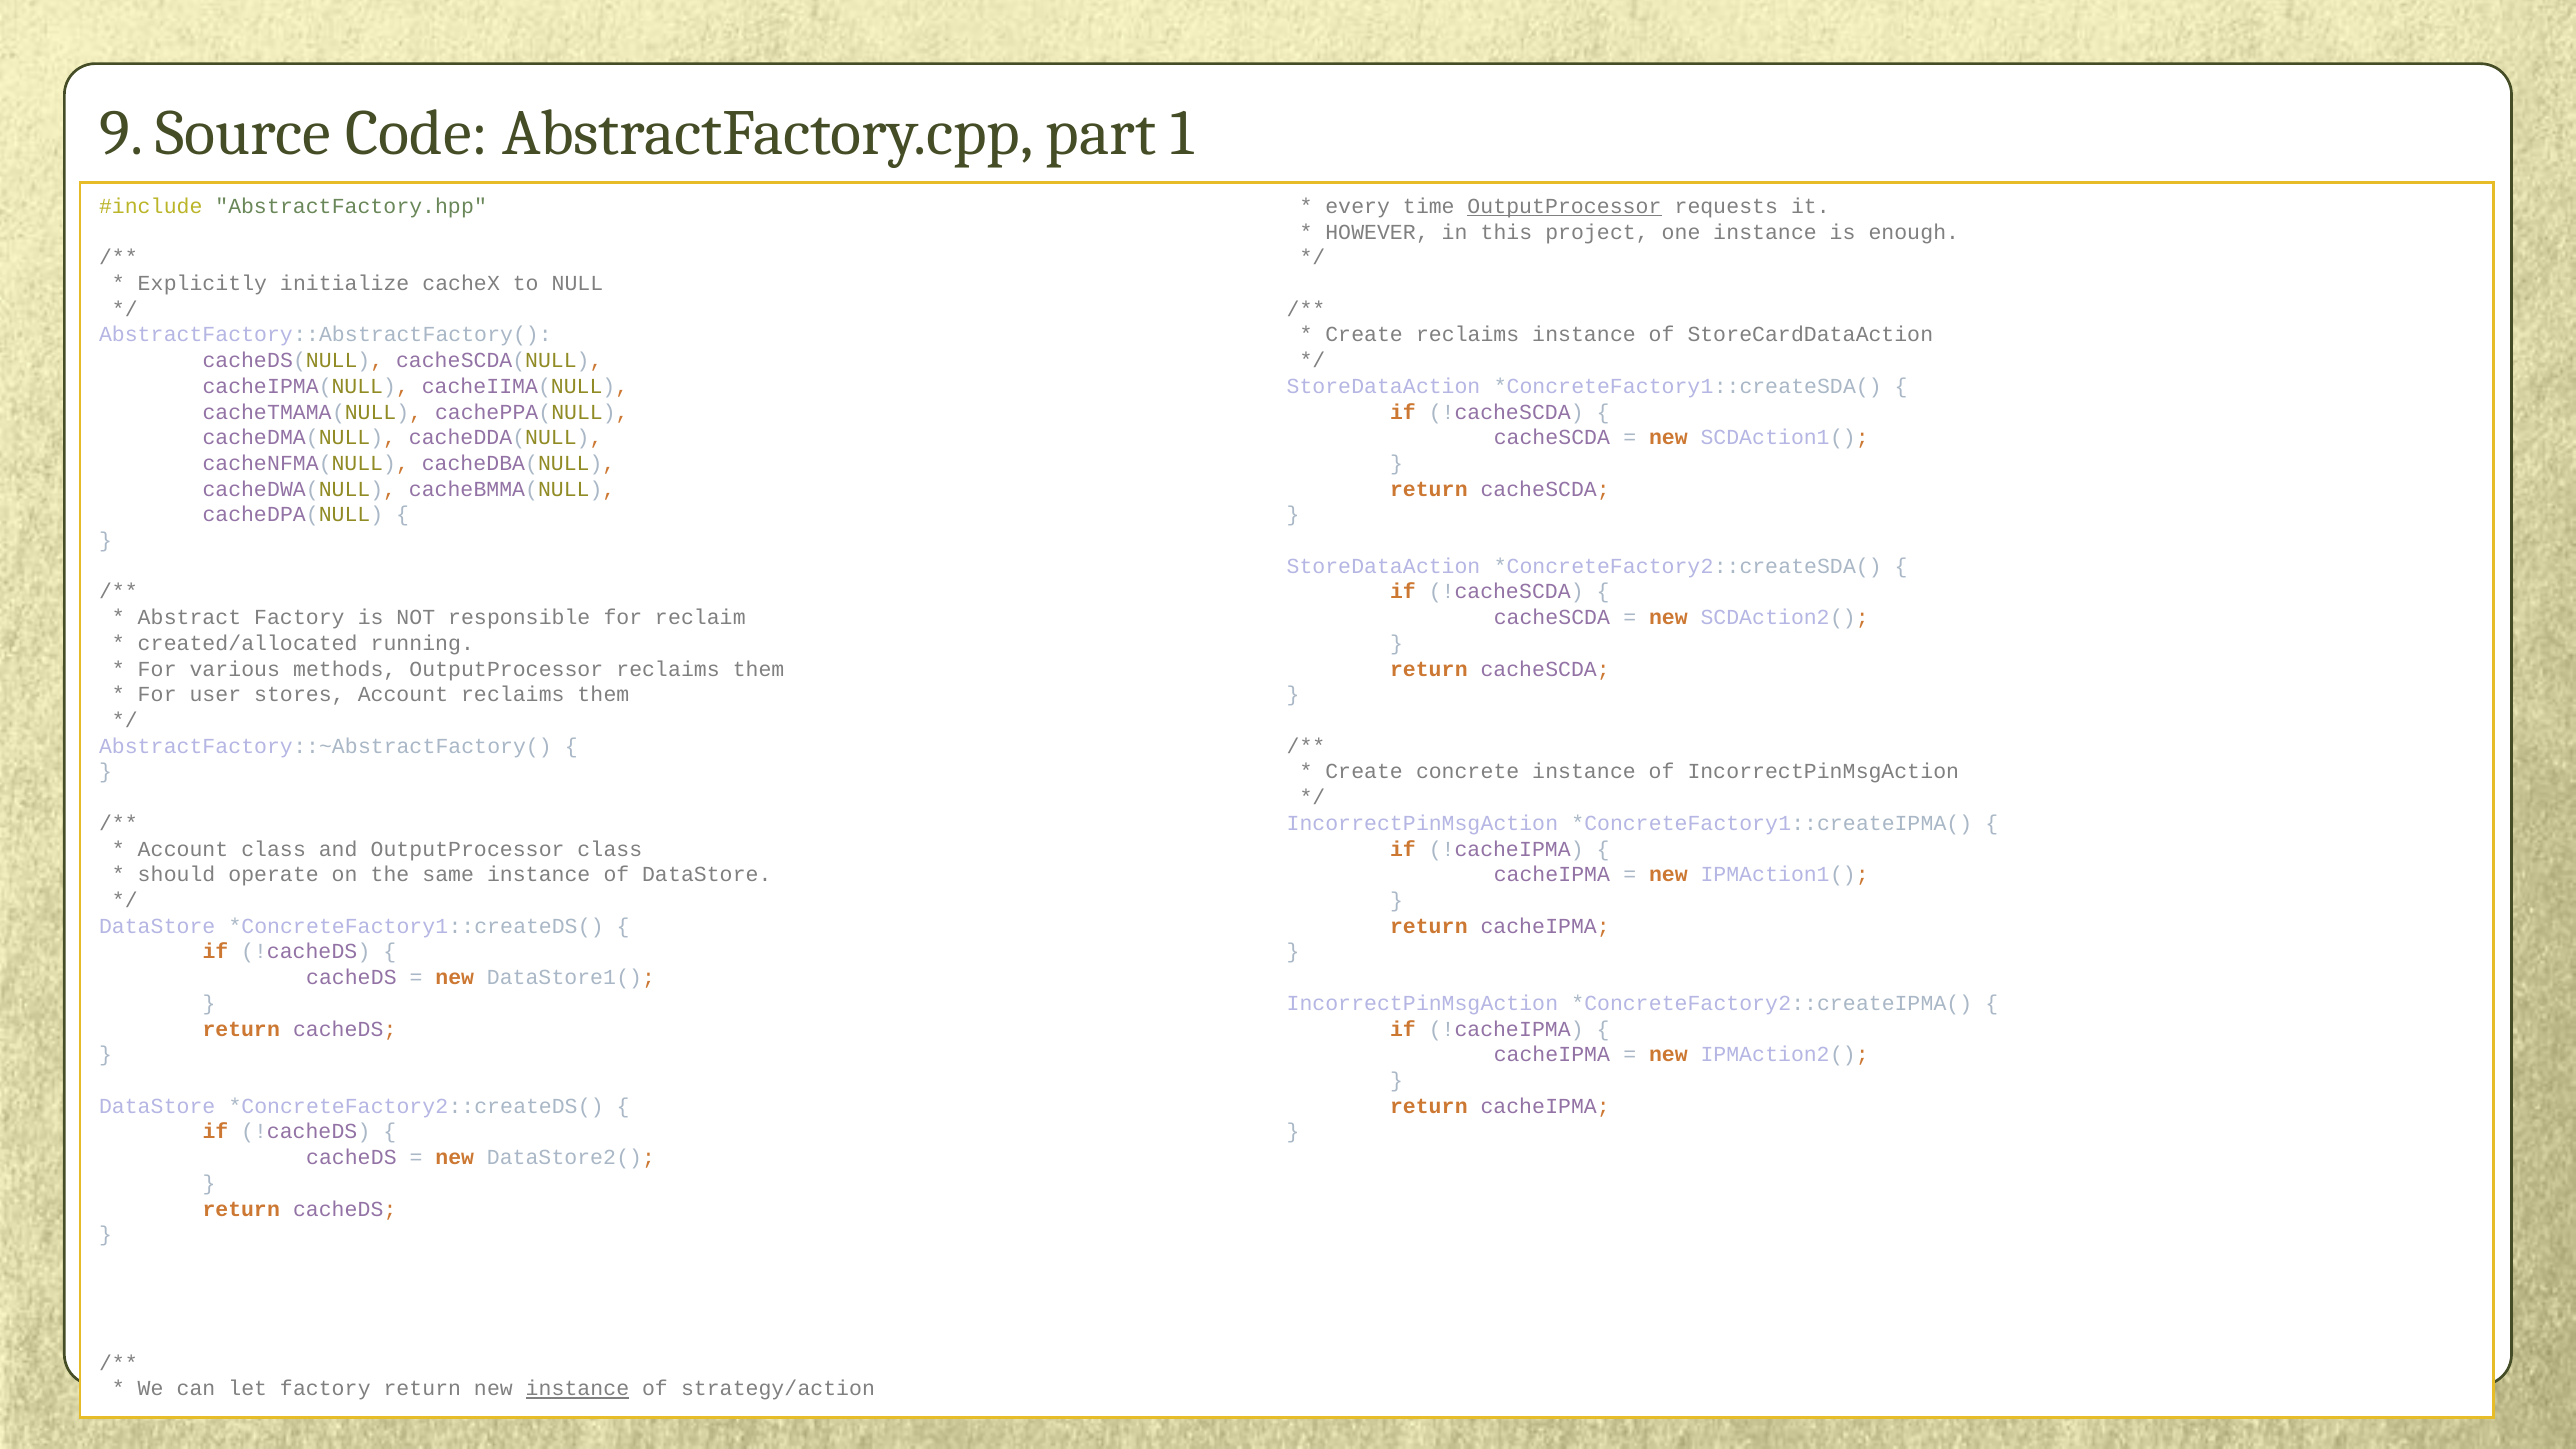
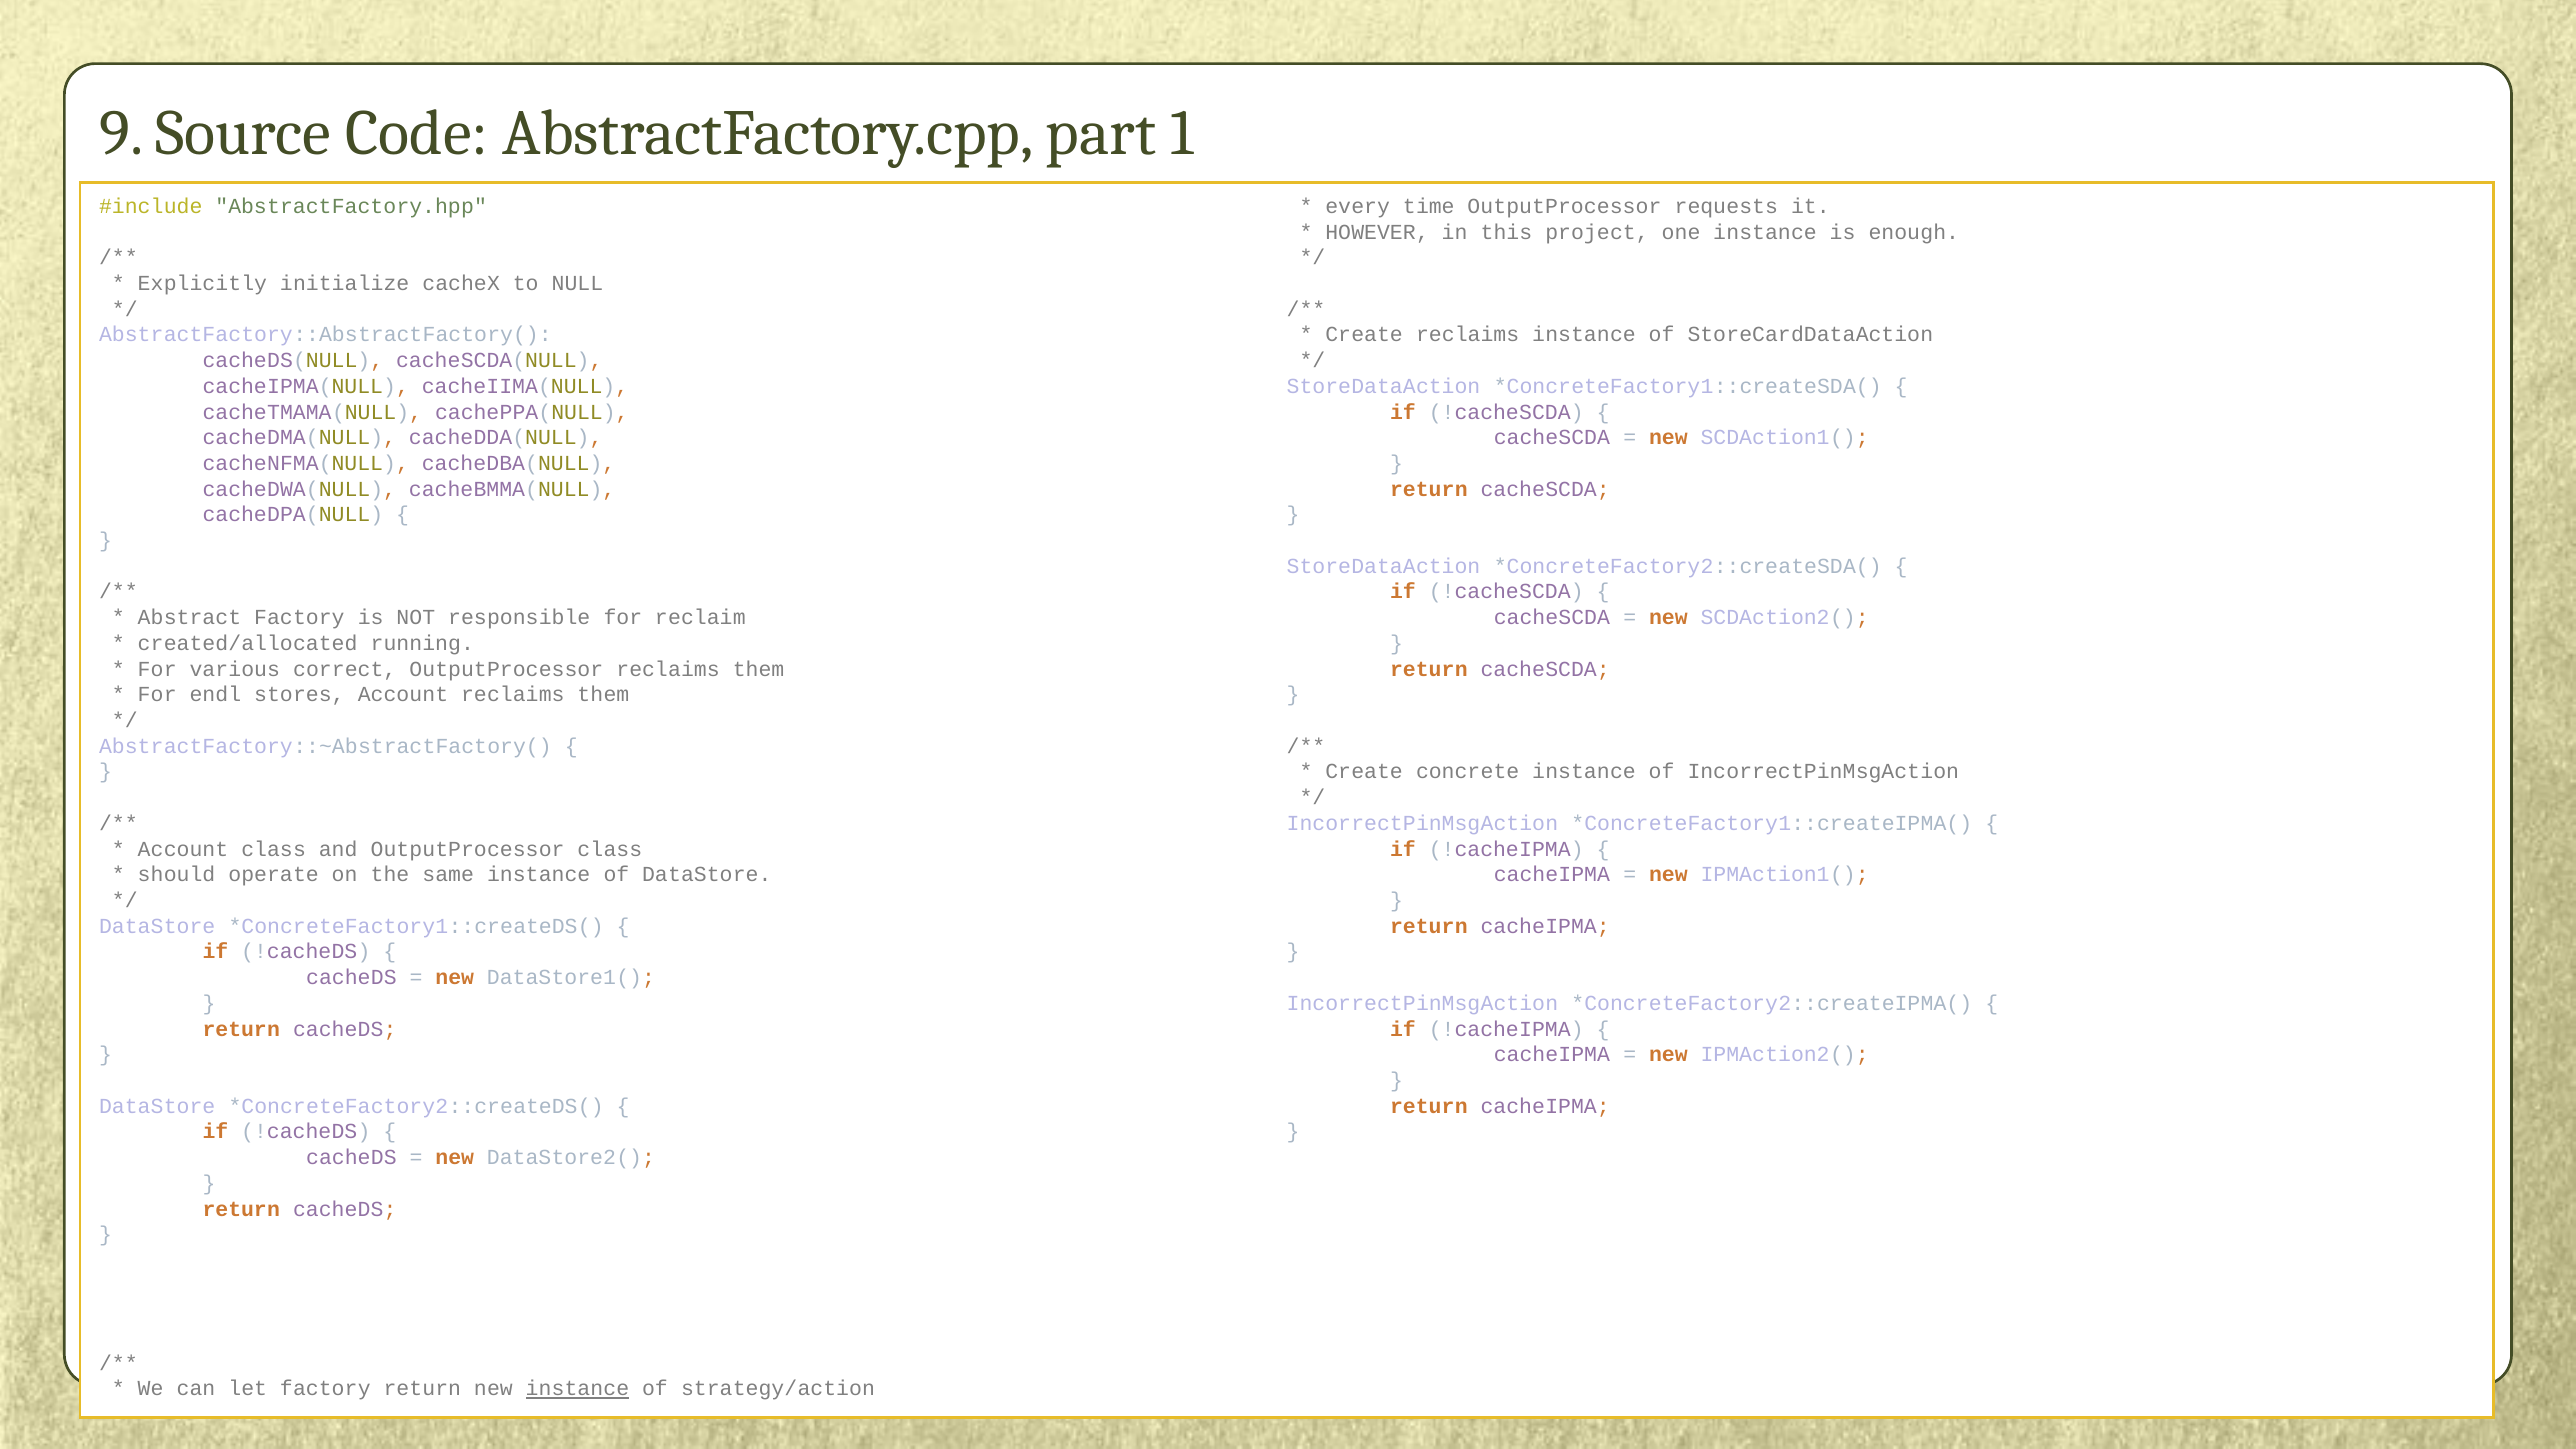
OutputProcessor underline: present -> none (1564, 206)
methods: methods -> correct (345, 669)
user: user -> endl (215, 695)
